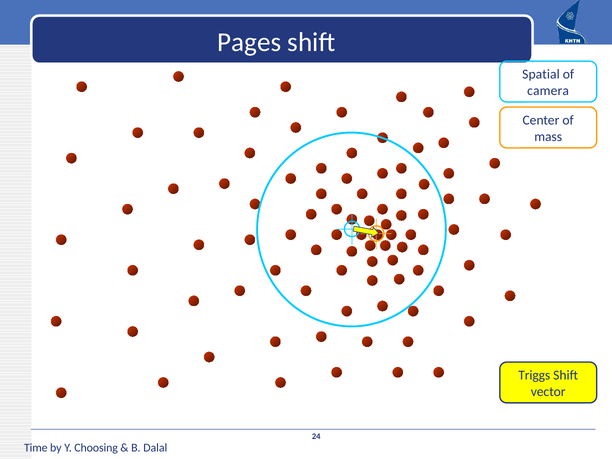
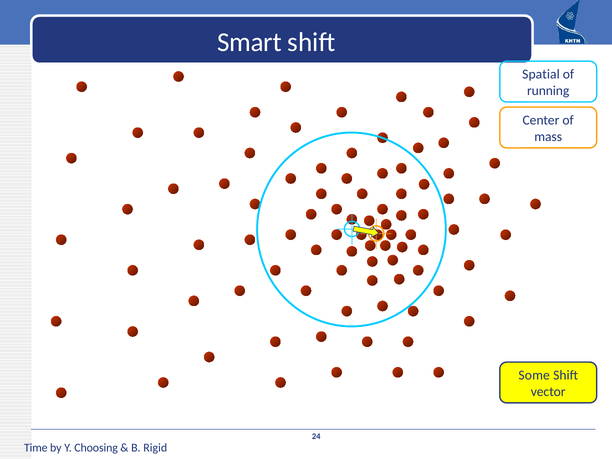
Pages: Pages -> Smart (249, 42)
camera: camera -> running (548, 91)
Triggs: Triggs -> Some (534, 375)
Dalal: Dalal -> Rigid (155, 448)
